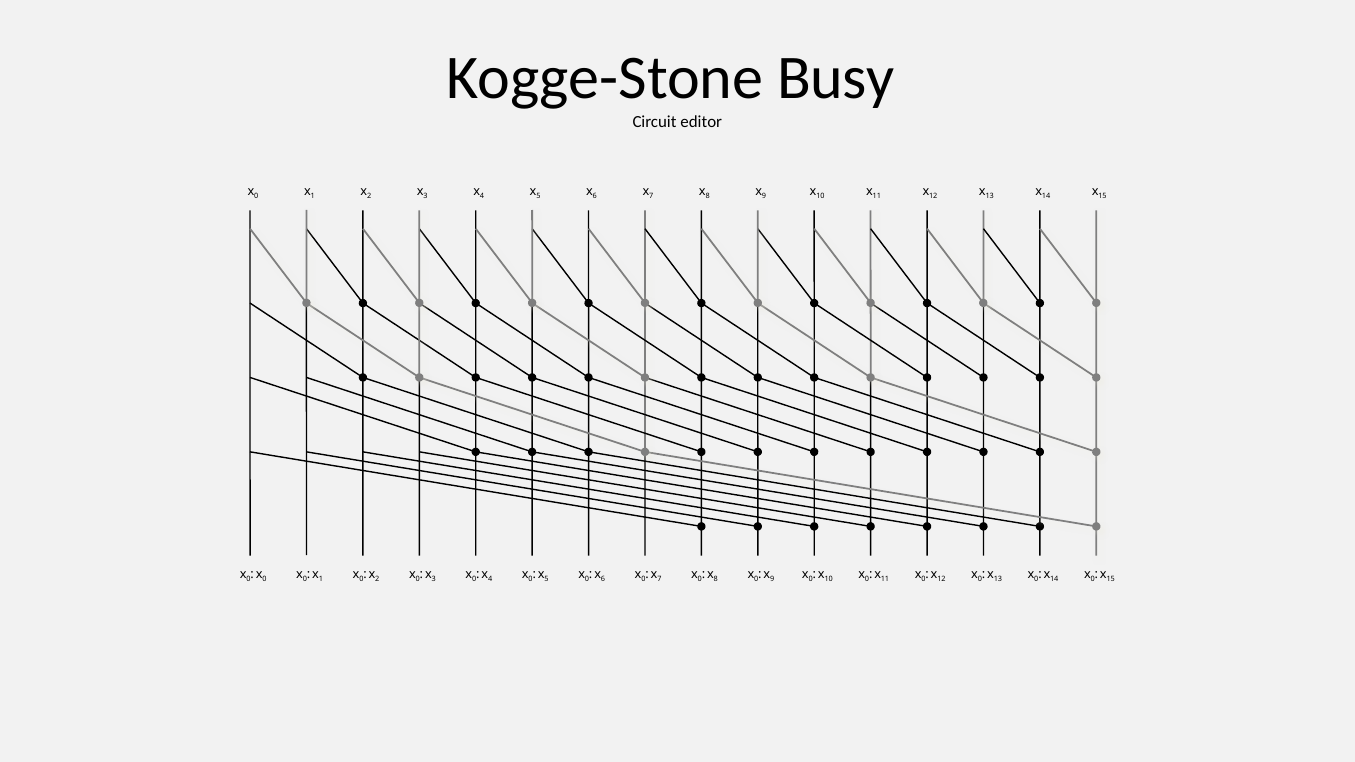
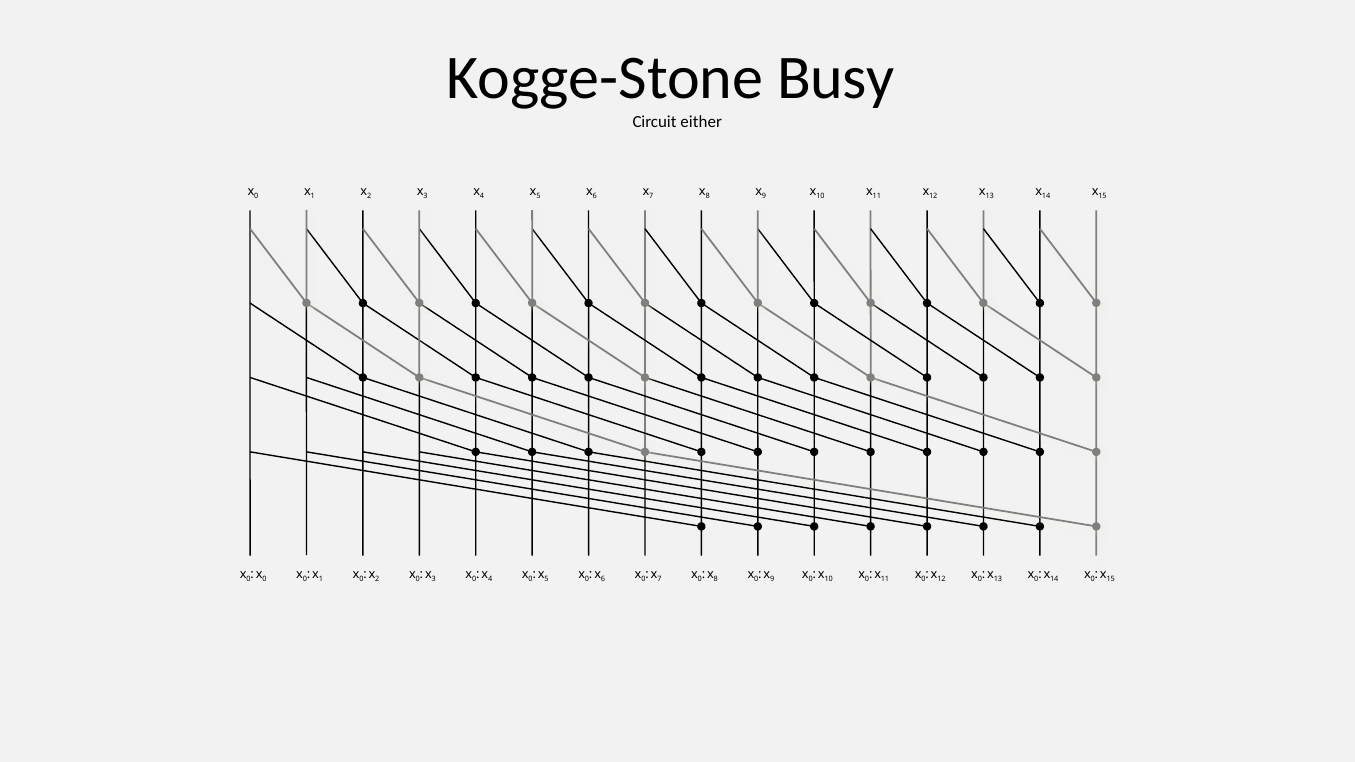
editor: editor -> either (701, 122)
